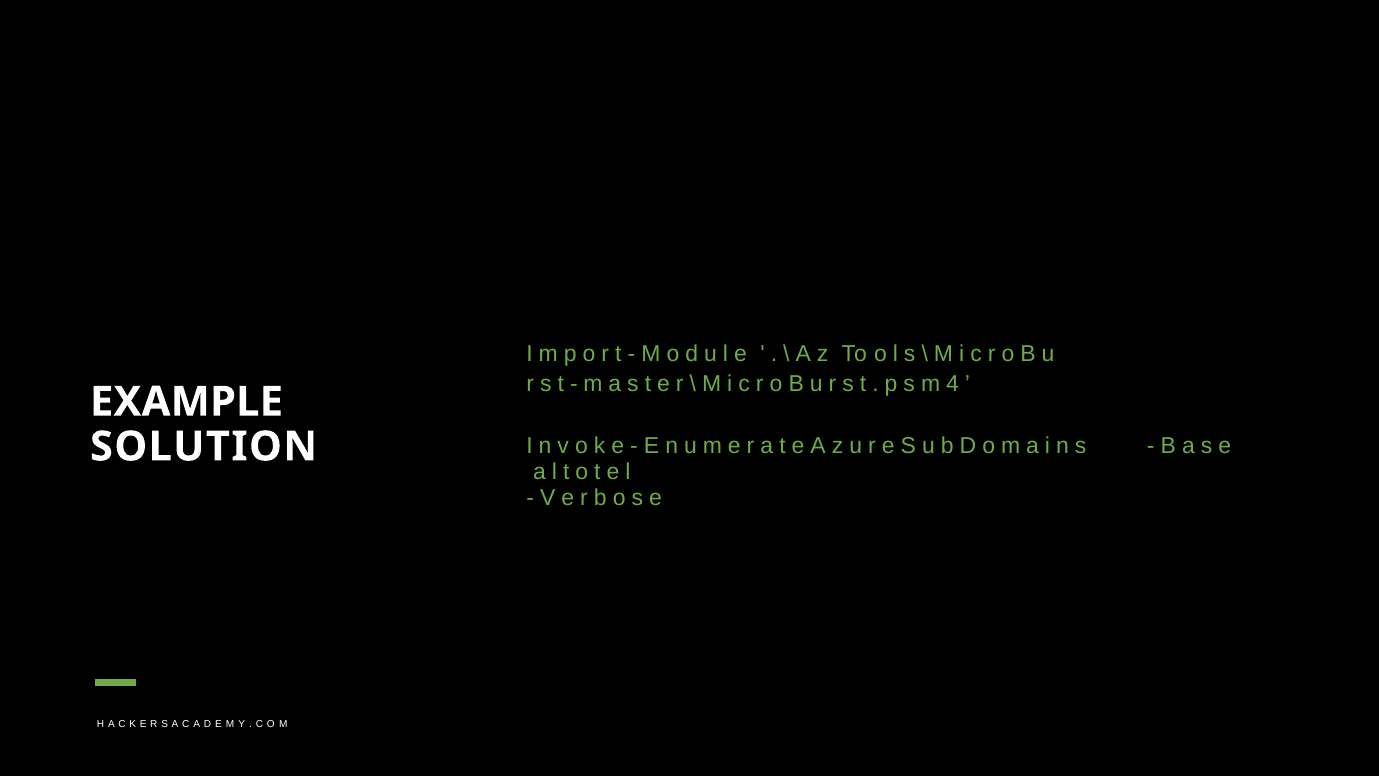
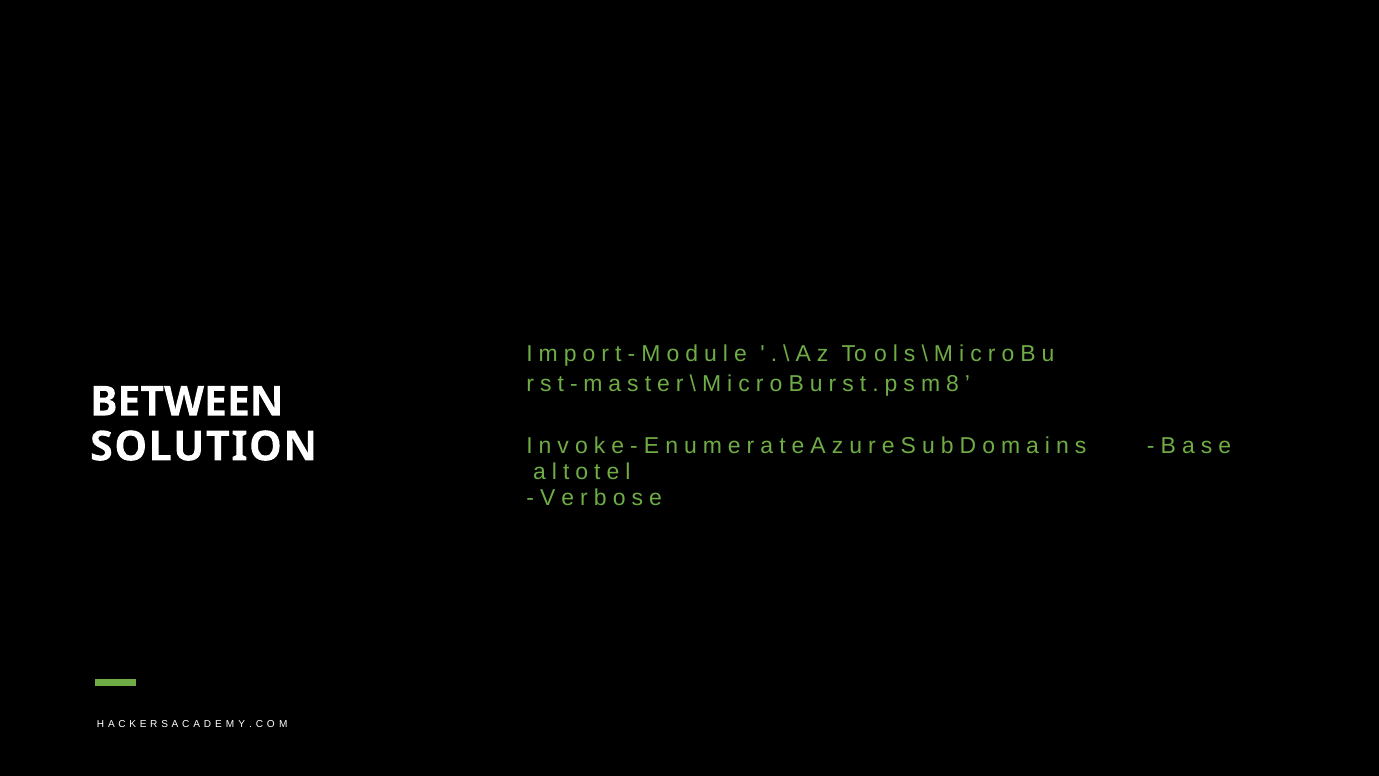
4: 4 -> 8 (953, 383)
EXAMPLE: EXAMPLE -> BETWEEN (187, 402)
